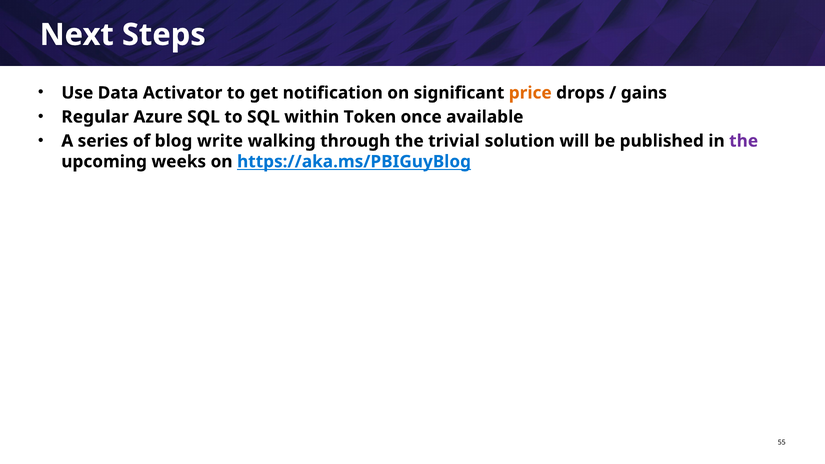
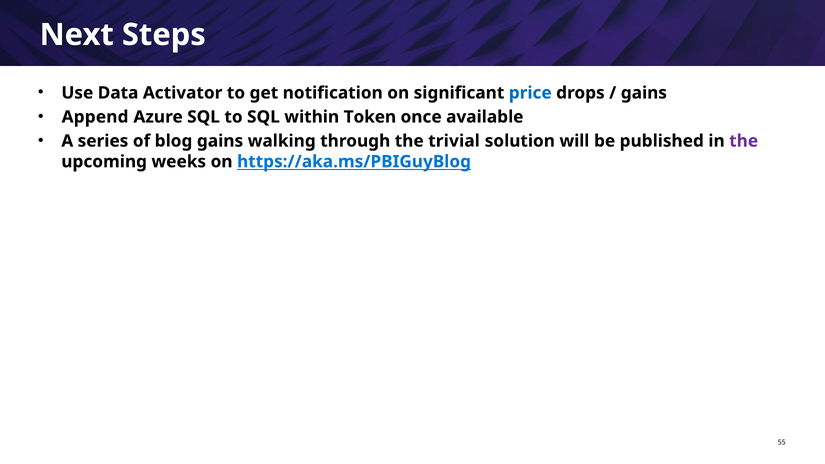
price colour: orange -> blue (530, 93)
Regular: Regular -> Append (95, 117)
blog write: write -> gains (220, 141)
